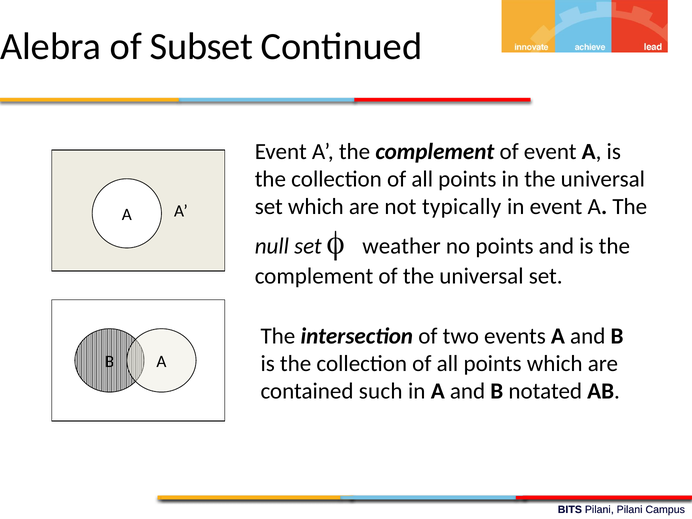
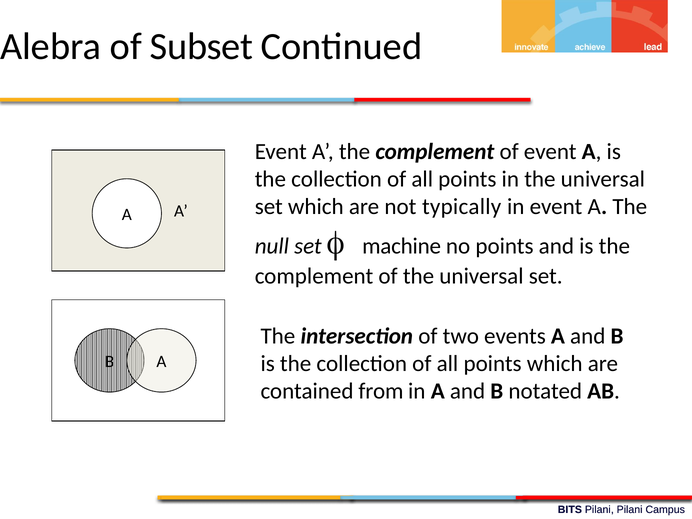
weather: weather -> machine (402, 246)
such: such -> from (381, 391)
